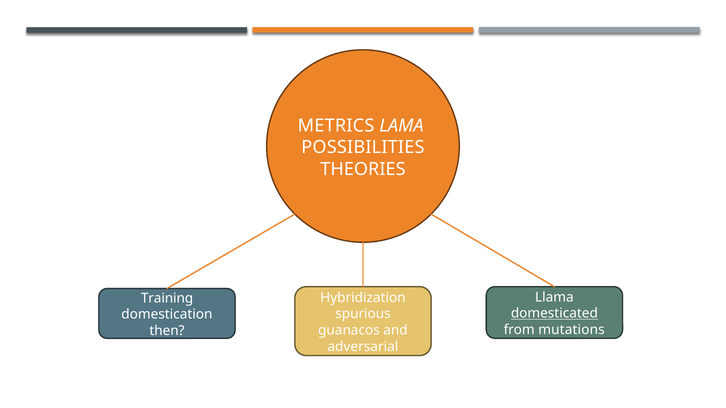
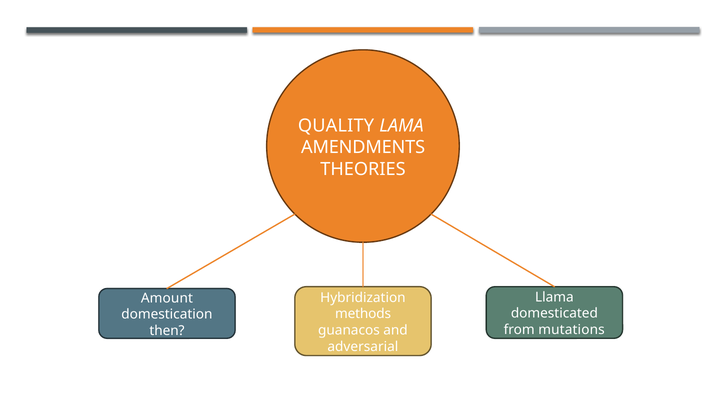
METRICS: METRICS -> QUALITY (336, 126)
POSSIBILITIES: POSSIBILITIES -> AMENDMENTS (363, 147)
Training: Training -> Amount (167, 298)
domesticated underline: present -> none (554, 314)
spurious: spurious -> methods (363, 314)
